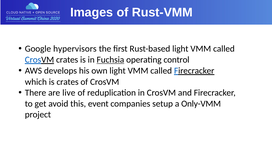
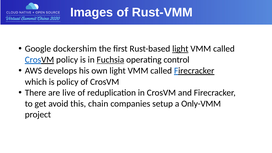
hypervisors: hypervisors -> dockershim (75, 49)
light underline: none -> present (180, 49)
CrosVM crates: crates -> policy (67, 60)
is crates: crates -> policy (67, 82)
event: event -> chain (98, 104)
